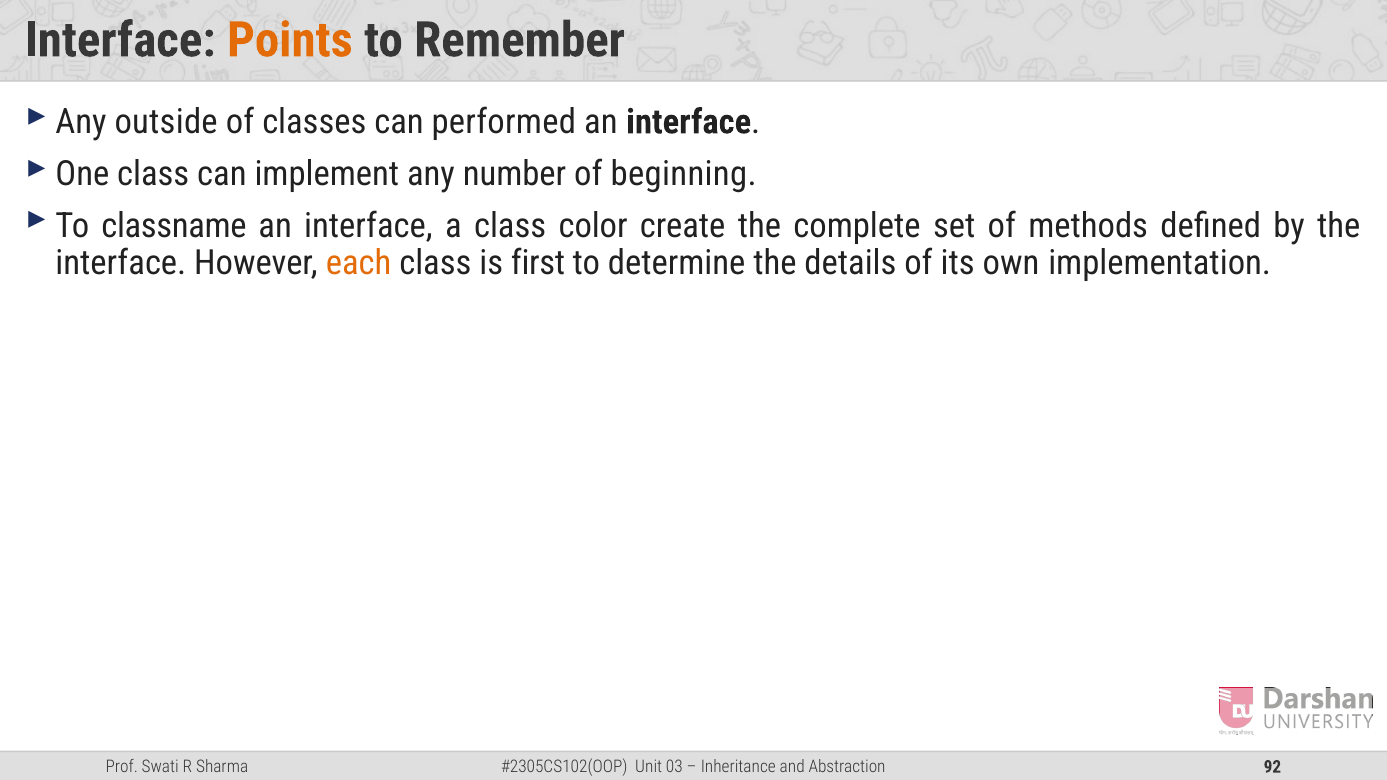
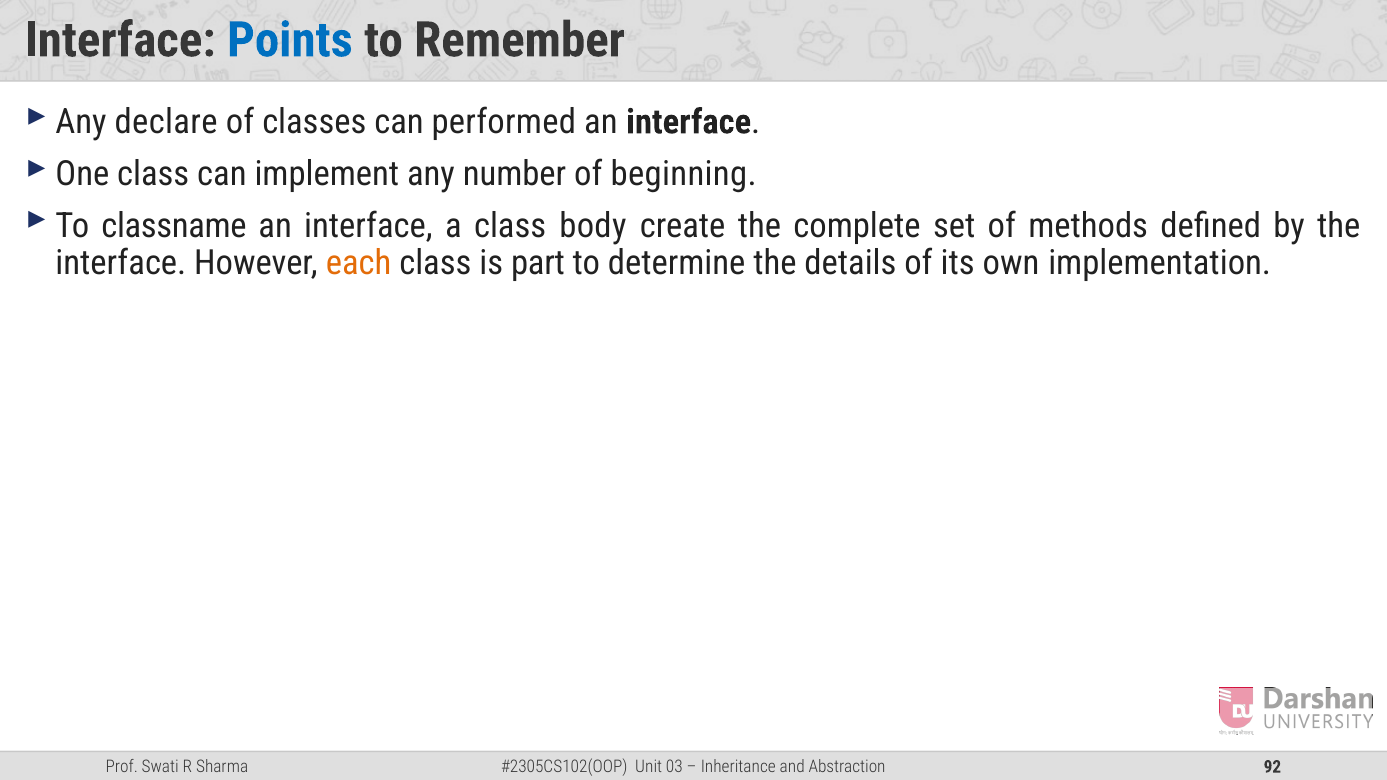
Points colour: orange -> blue (290, 40)
outside: outside -> declare (166, 122)
color: color -> body (593, 226)
first: first -> part (538, 263)
